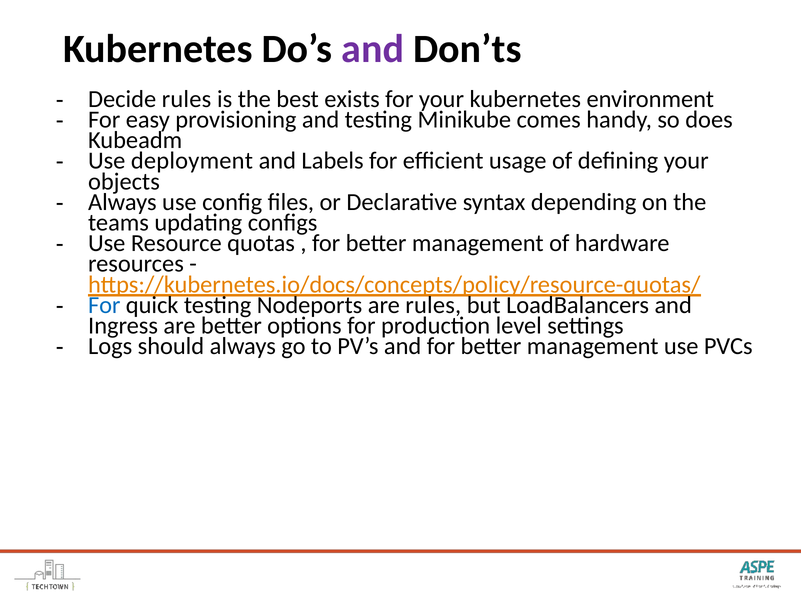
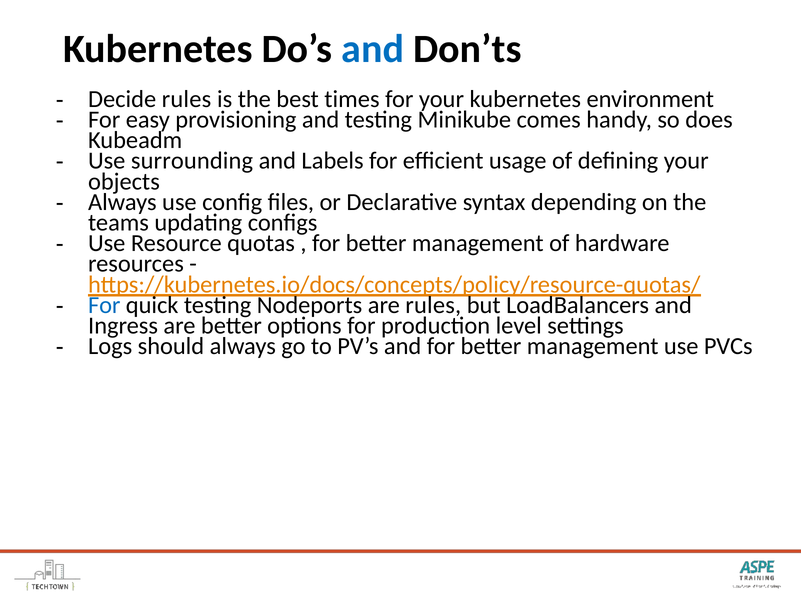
and colour: purple -> blue (373, 49)
exists: exists -> times (352, 99)
deployment: deployment -> surrounding (192, 161)
